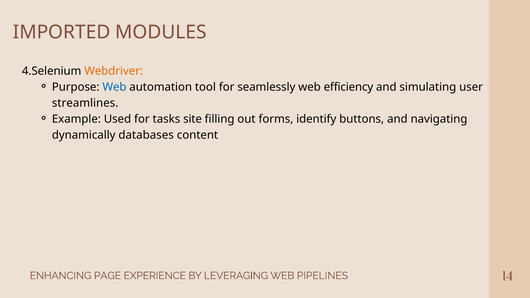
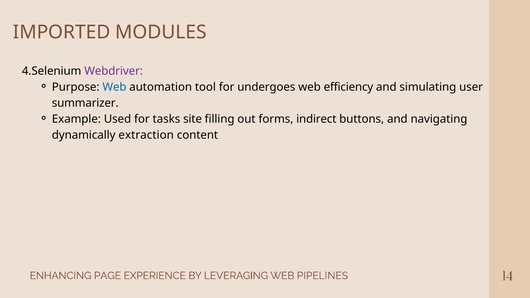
Webdriver colour: orange -> purple (114, 71)
seamlessly: seamlessly -> undergoes (266, 87)
streamlines: streamlines -> summarizer (85, 103)
identify: identify -> indirect (316, 119)
databases: databases -> extraction (146, 135)
